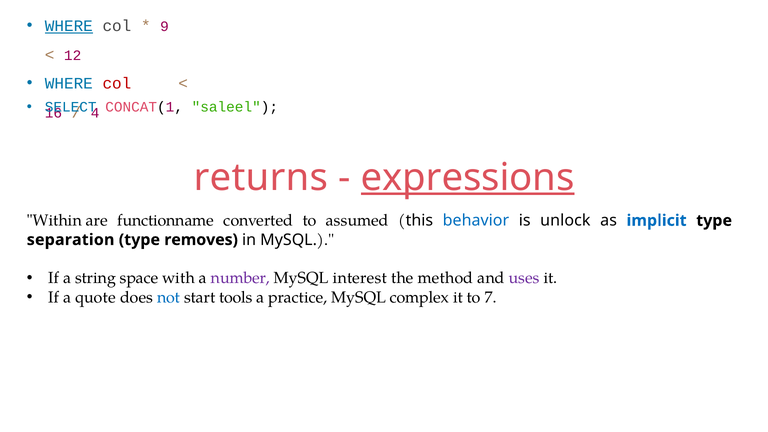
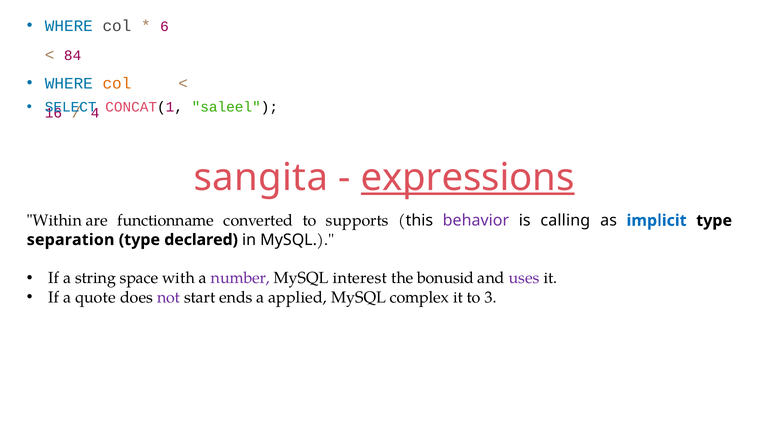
WHERE underline: present -> none (69, 26)
9: 9 -> 6 (165, 26)
12: 12 -> 84 (73, 55)
col colour: red -> orange (117, 84)
returns: returns -> sangita (261, 177)
assumed: assumed -> supports (357, 221)
behavior colour: blue -> purple (476, 221)
unlock: unlock -> calling (565, 221)
removes: removes -> declared (201, 240)
method: method -> bonusid (446, 278)
not colour: blue -> purple (169, 297)
tools: tools -> ends (236, 297)
practice: practice -> applied (298, 297)
7: 7 -> 3 (491, 297)
